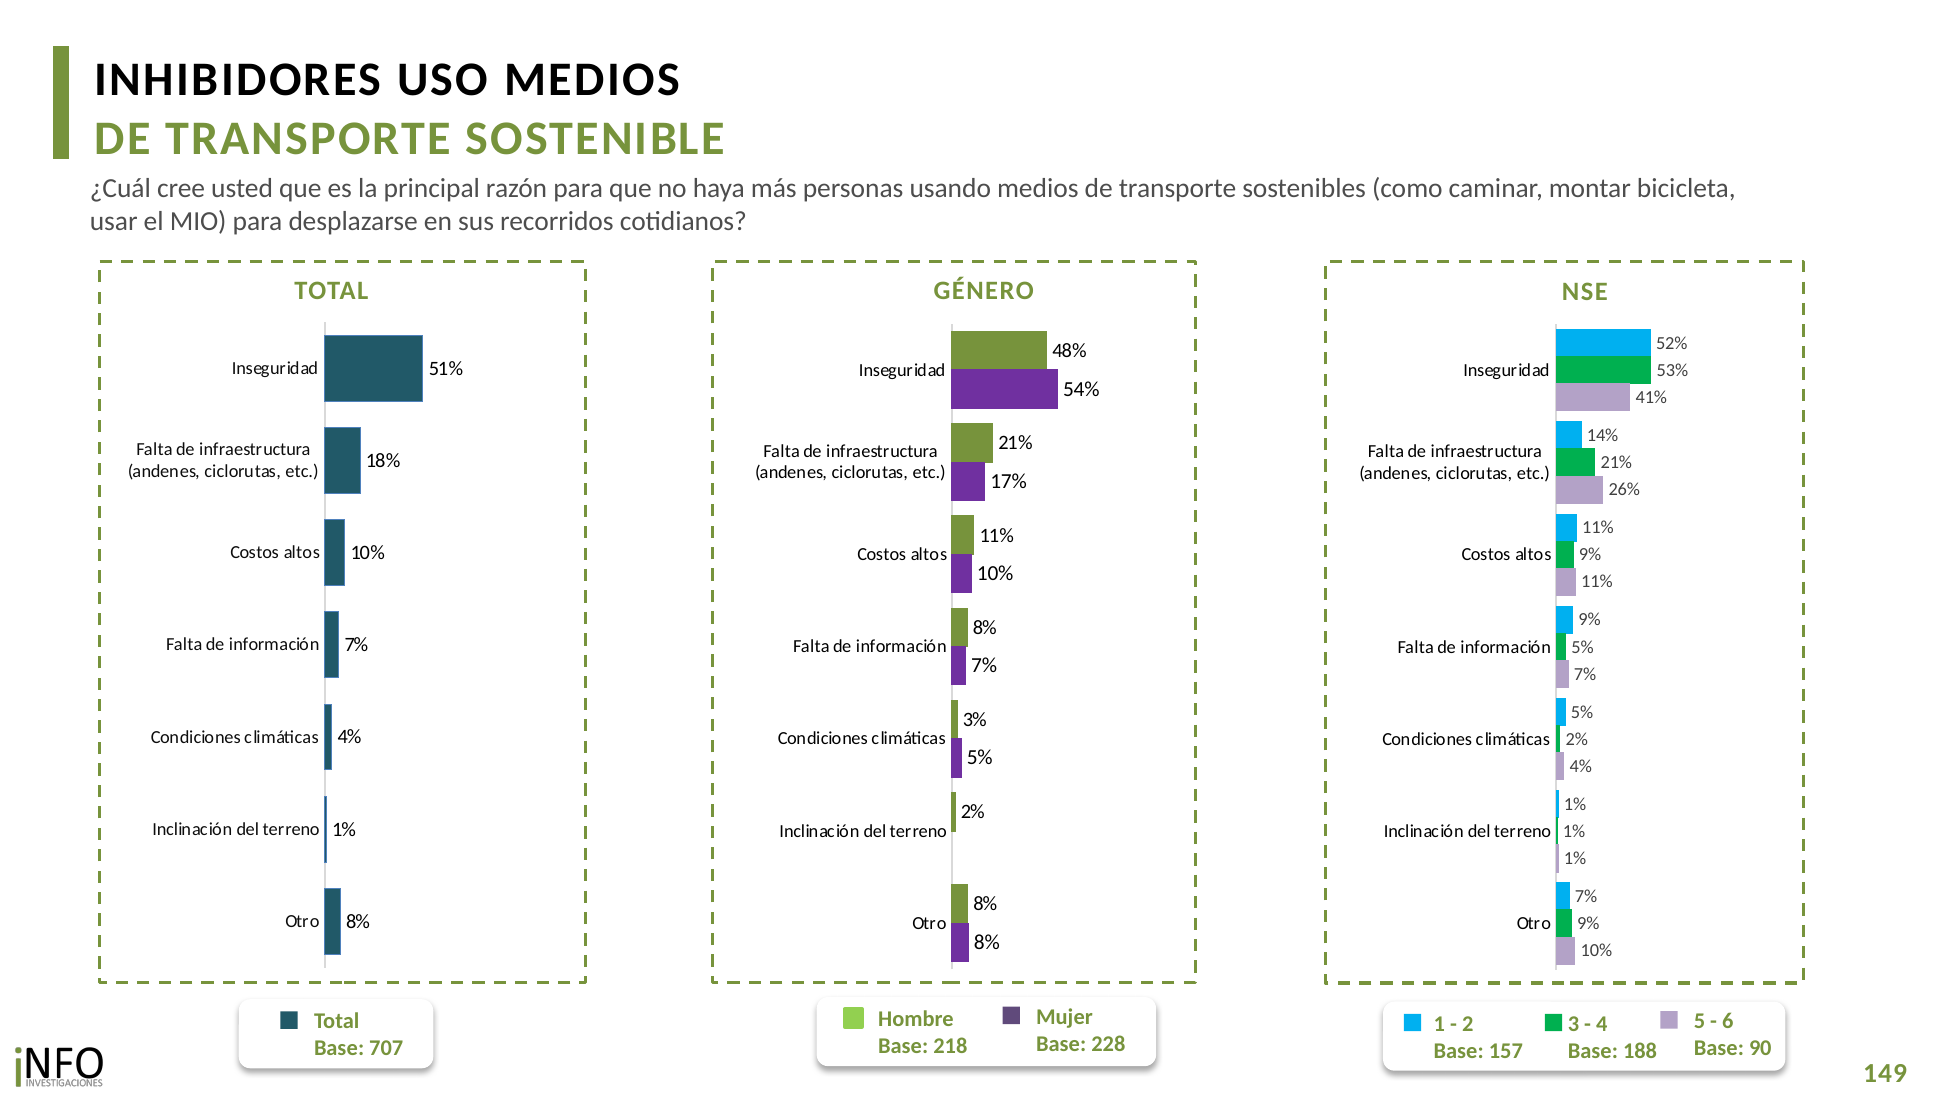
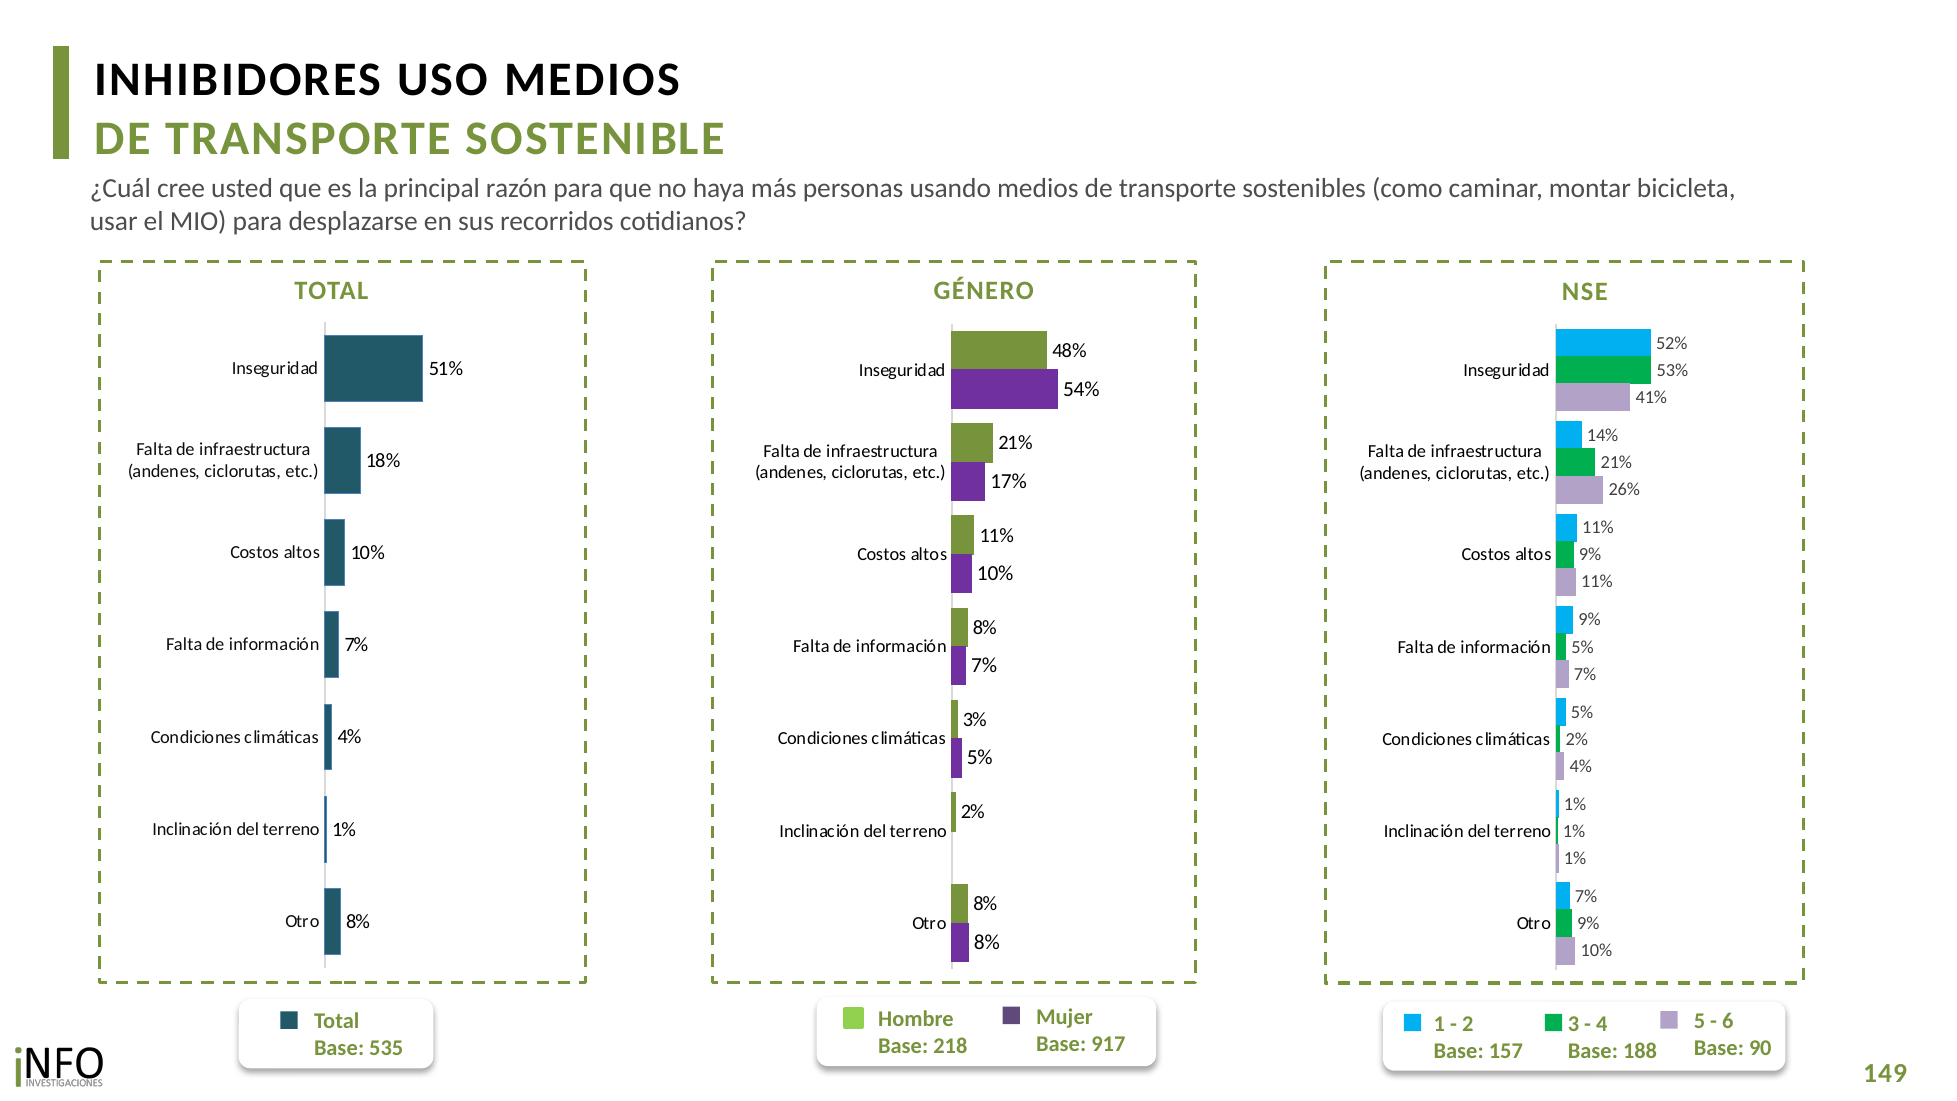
228: 228 -> 917 (1108, 1043)
707: 707 -> 535 (386, 1048)
